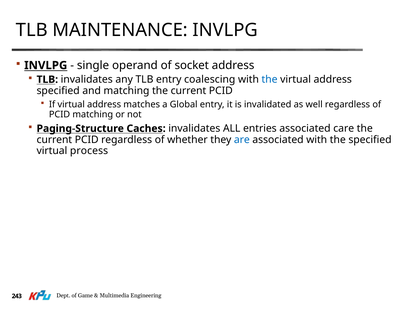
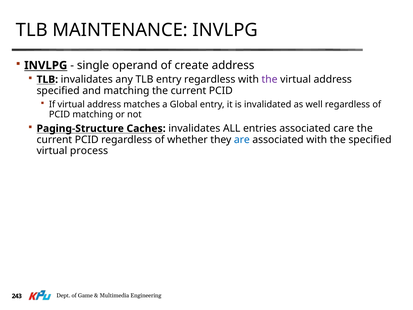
socket: socket -> create (192, 65)
entry coalescing: coalescing -> regardless (210, 79)
the colour: blue -> purple (270, 79)
